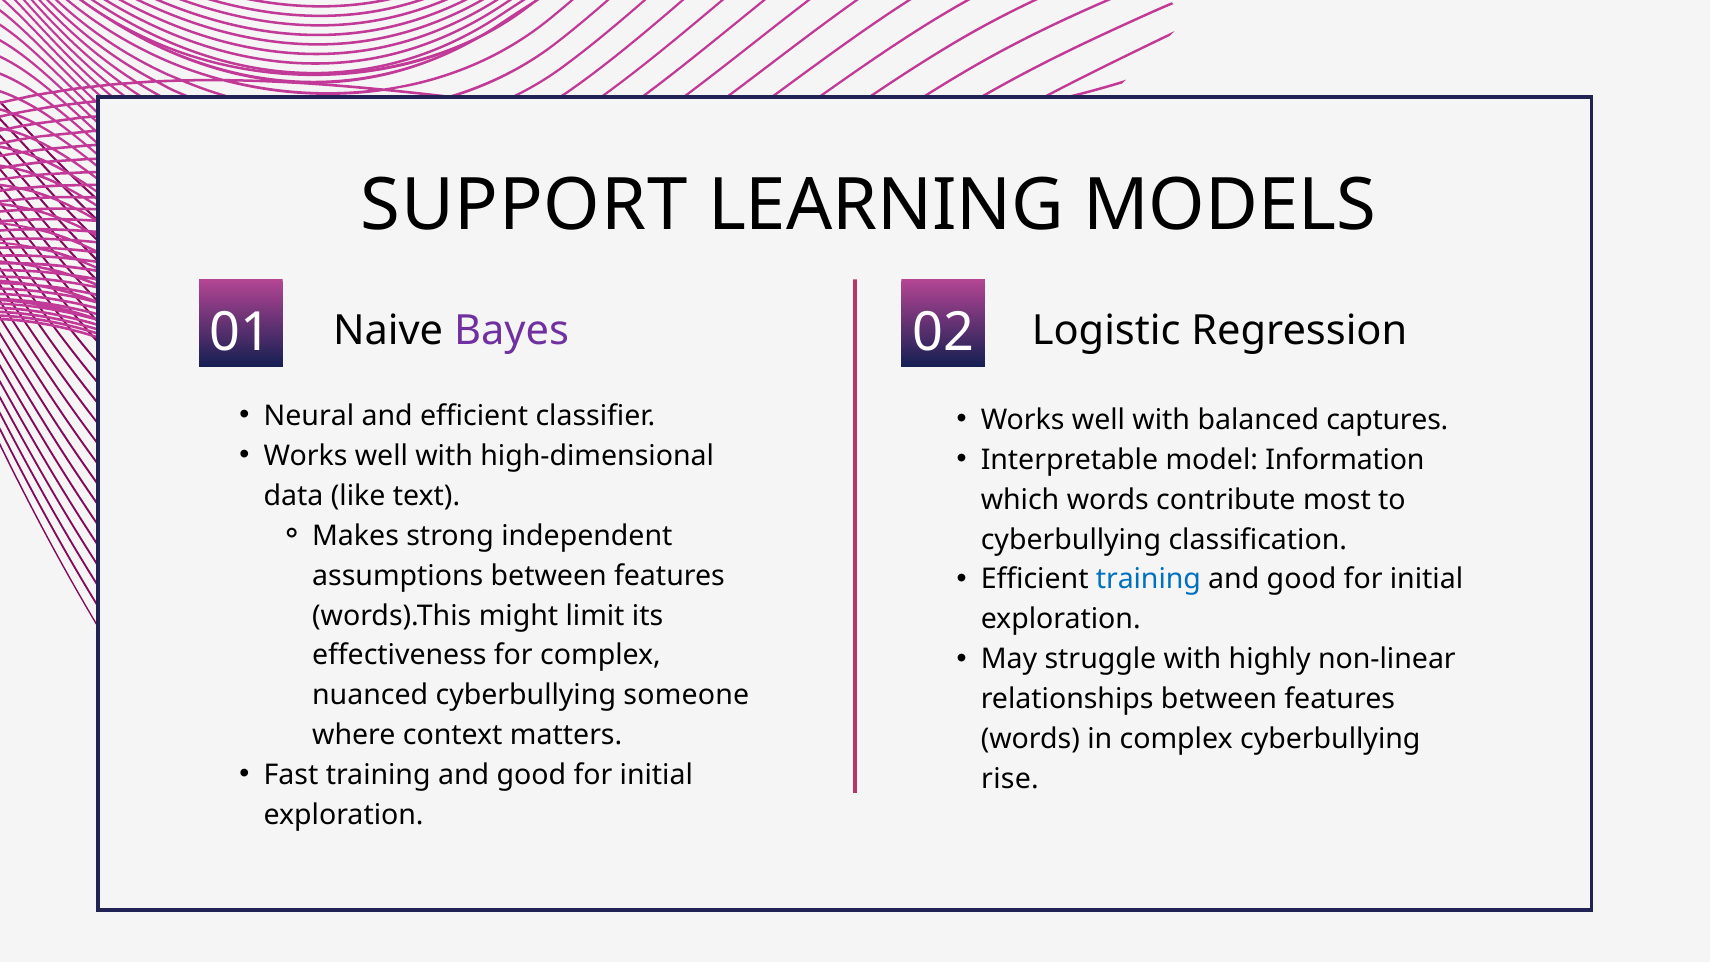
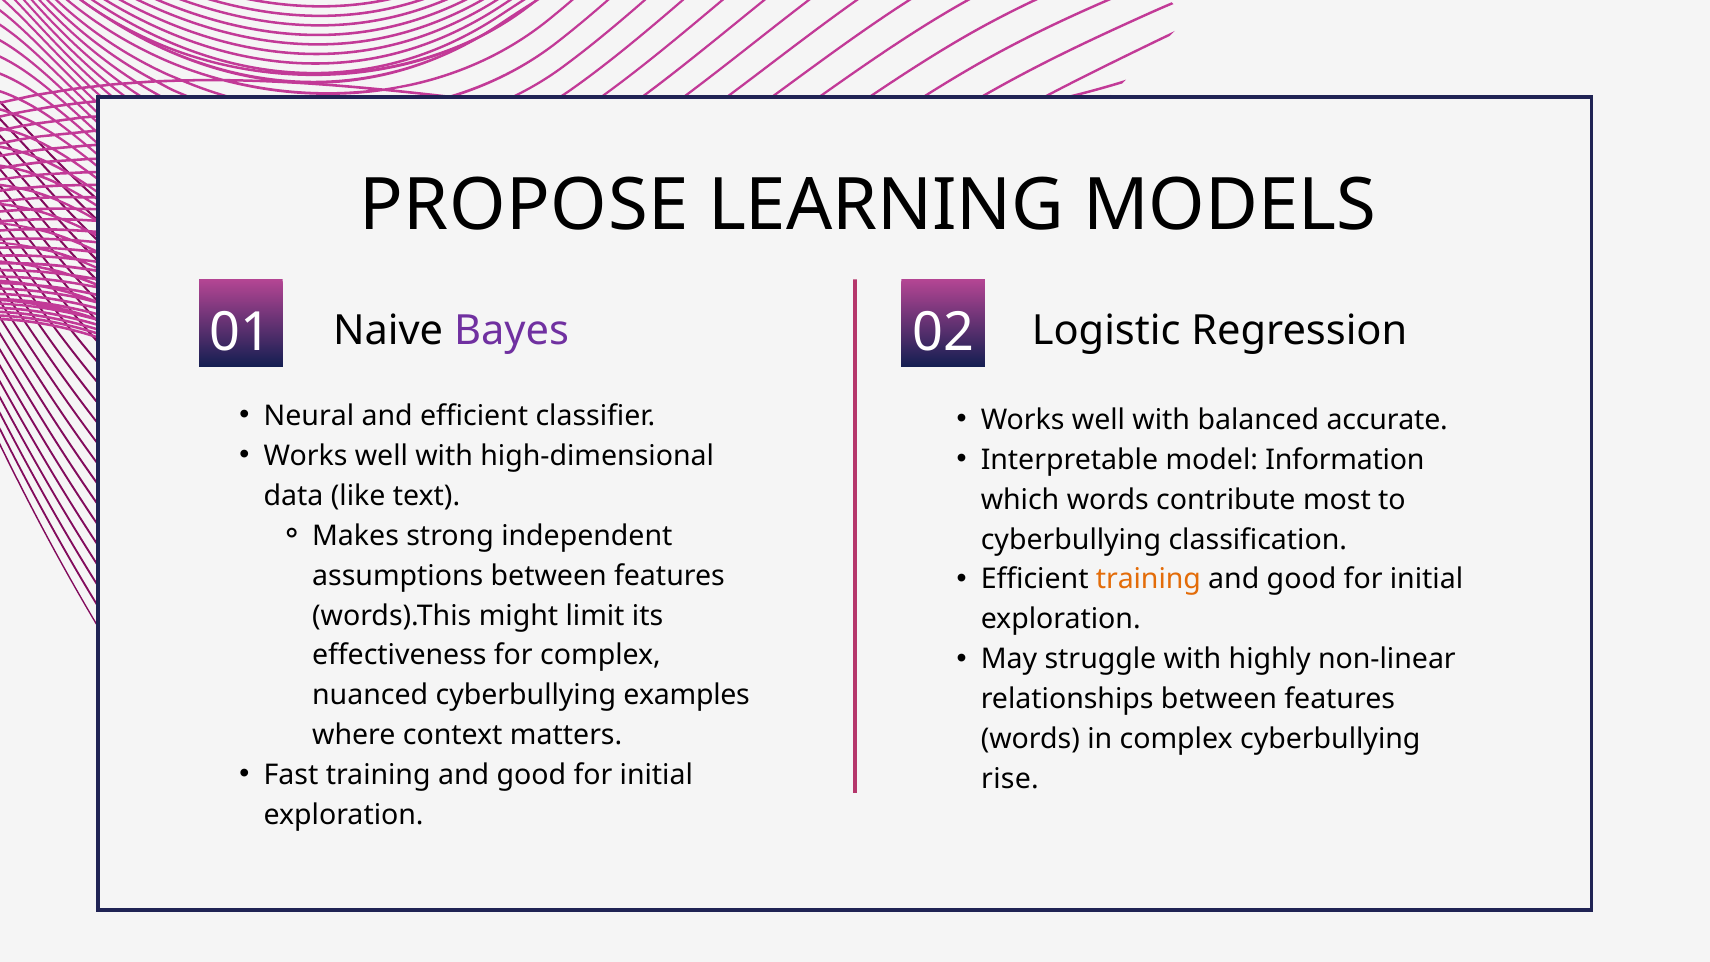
SUPPORT: SUPPORT -> PROPOSE (524, 206)
captures: captures -> accurate (1387, 420)
training colour: blue -> orange (1148, 579)
someone: someone -> examples (687, 695)
